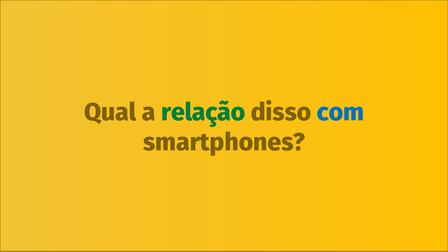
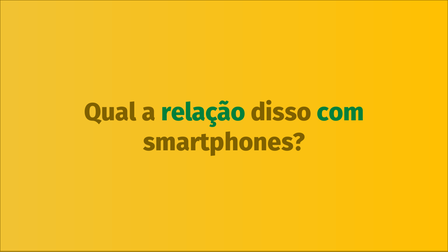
com colour: blue -> green (340, 112)
